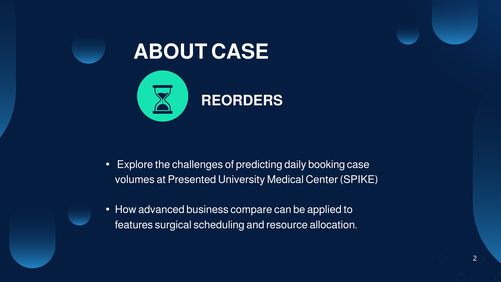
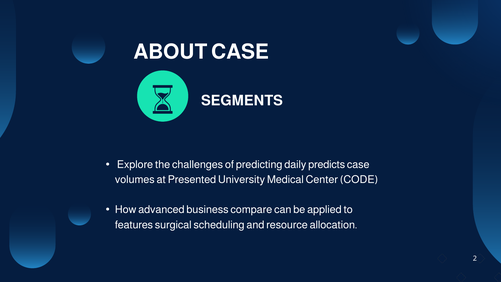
REORDERS: REORDERS -> SEGMENTS (242, 100)
booking: booking -> predicts (327, 165)
SPIKE: SPIKE -> CODE (359, 180)
